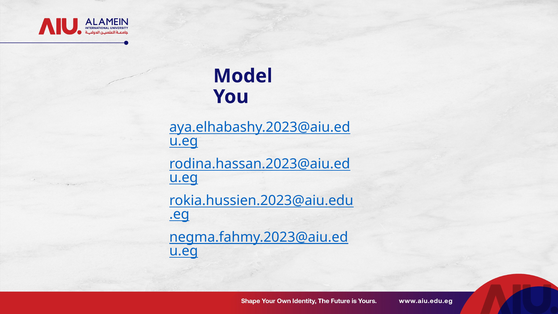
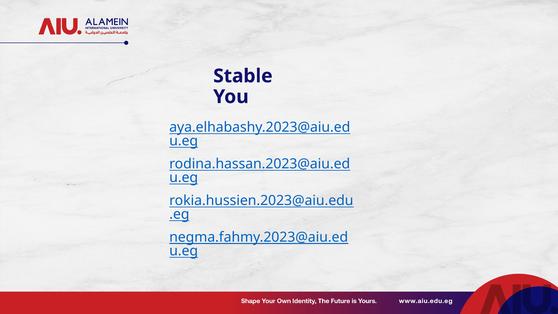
Model: Model -> Stable (243, 76)
